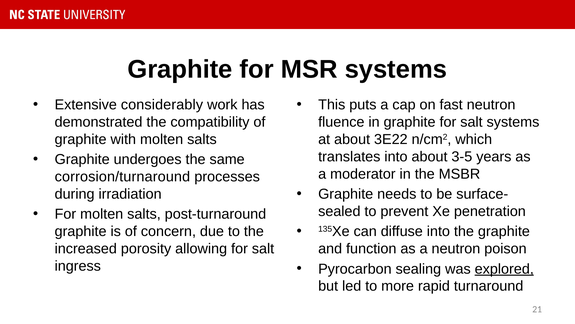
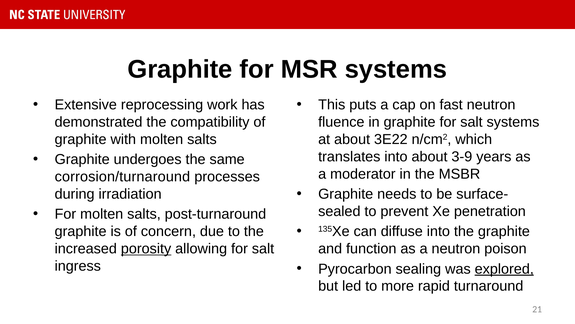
considerably: considerably -> reprocessing (162, 105)
3-5: 3-5 -> 3-9 (462, 156)
porosity underline: none -> present (146, 248)
